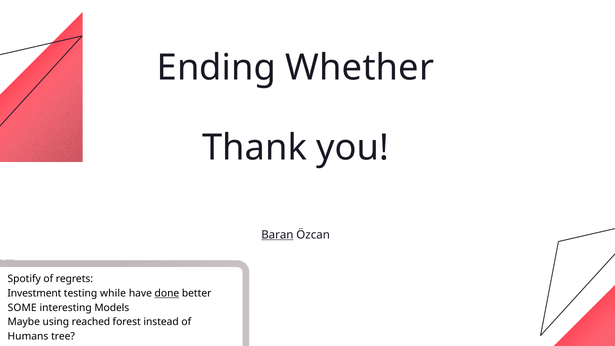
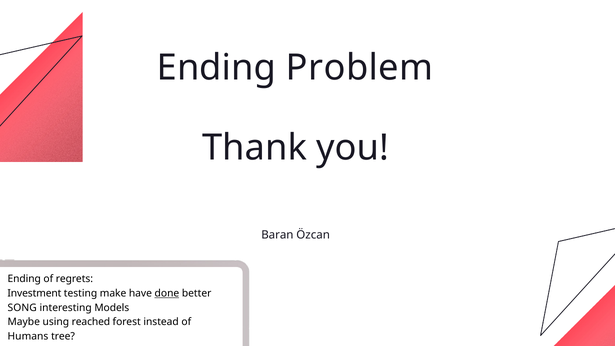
Whether: Whether -> Problem (360, 68)
Baran underline: present -> none (277, 235)
Spotify: Spotify -> Ending (24, 279)
while: while -> make (113, 293)
SOME: SOME -> SONG (22, 308)
